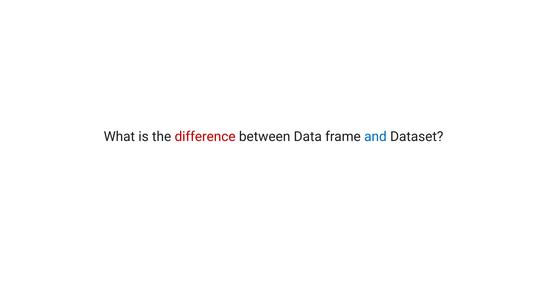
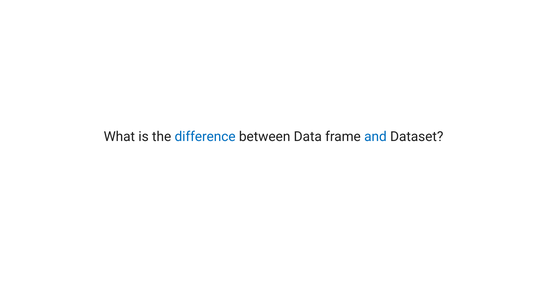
difference colour: red -> blue (205, 137)
